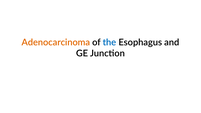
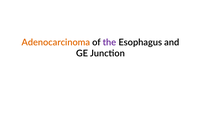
the colour: blue -> purple (110, 42)
